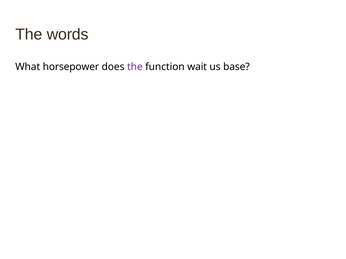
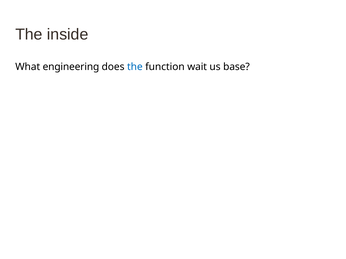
words: words -> inside (68, 34)
horsepower: horsepower -> engineering (71, 67)
the colour: purple -> blue (135, 67)
